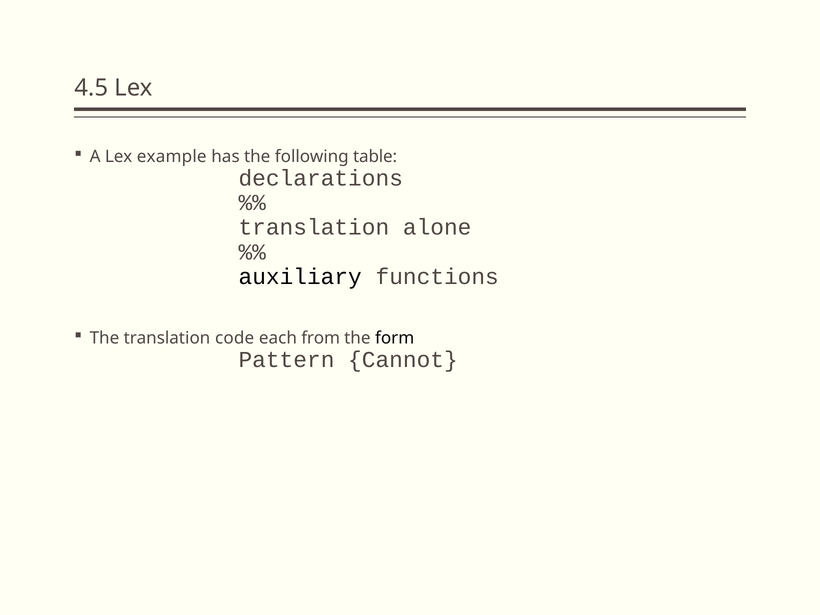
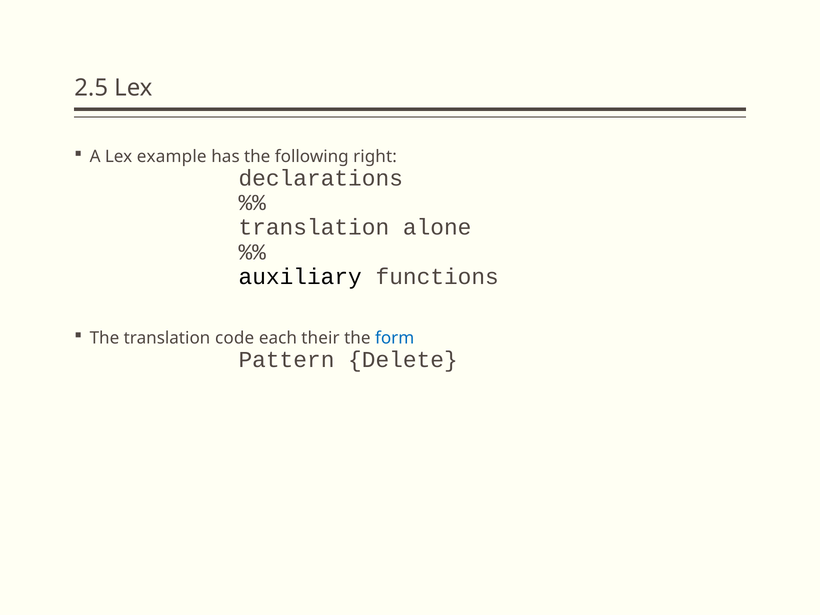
4.5: 4.5 -> 2.5 (91, 88)
table: table -> right (375, 157)
from: from -> their (320, 338)
form colour: black -> blue (395, 338)
Cannot: Cannot -> Delete (403, 360)
